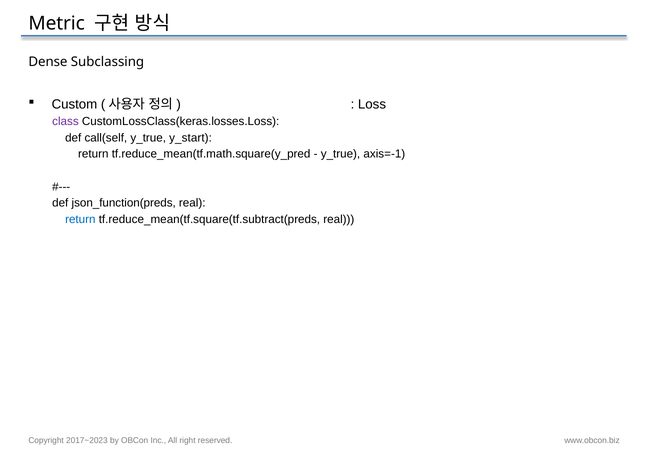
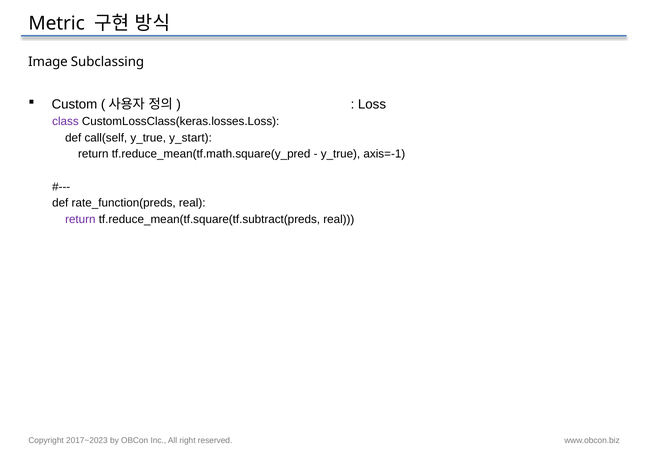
Dense: Dense -> Image (48, 62)
json_function(preds: json_function(preds -> rate_function(preds (124, 203)
return colour: blue -> purple (80, 219)
